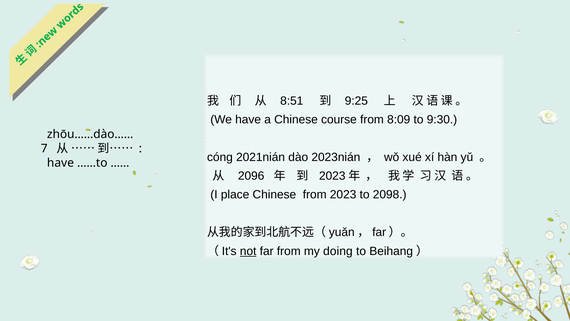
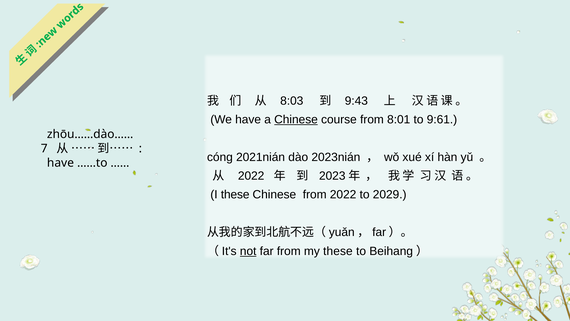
8:51: 8:51 -> 8:03 (292, 101)
9:25: 9:25 -> 9:43 (356, 101)
Chinese underline: none -> present (296, 119)
8:09: 8:09 -> 8:01 (399, 119)
9:30: 9:30 -> 9:61 (442, 119)
2096: 2096 -> 2022 (251, 176)
I place: place -> these (235, 194)
from 2023: 2023 -> 2022 (343, 194)
2098: 2098 -> 2029 (390, 194)
my doing: doing -> these (338, 251)
